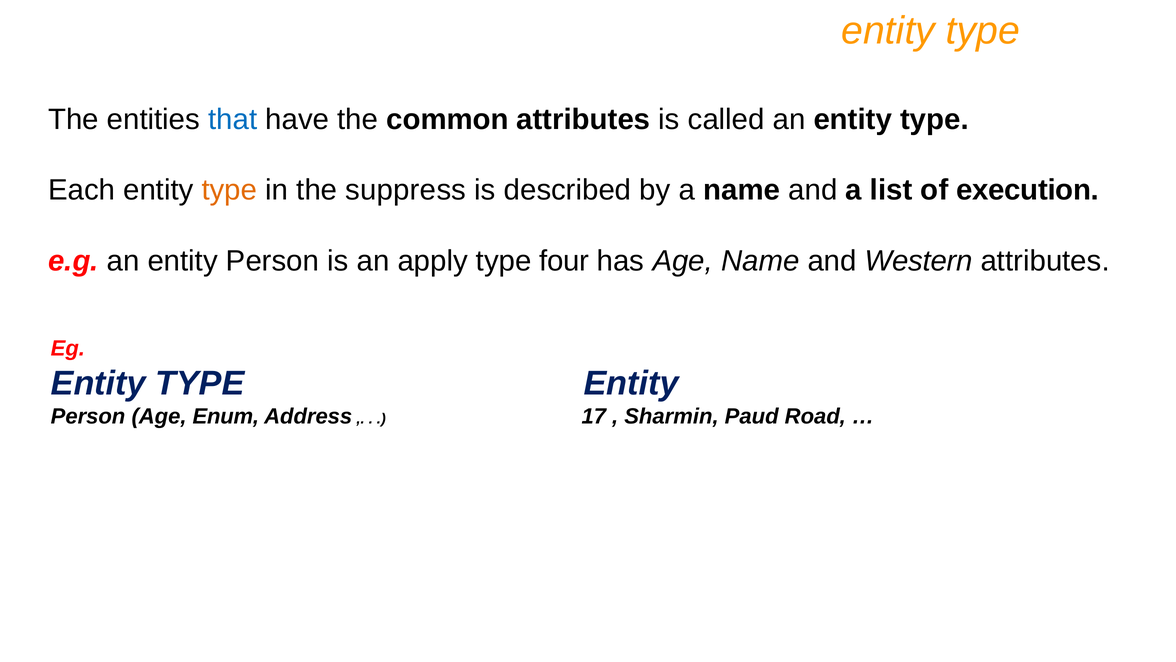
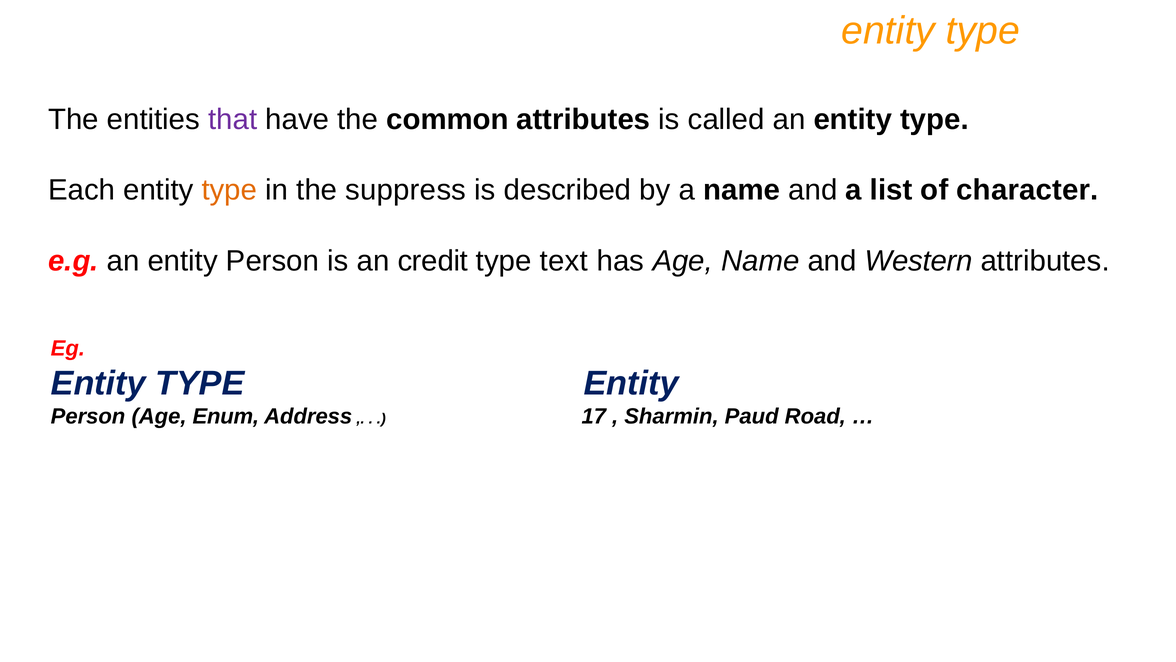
that colour: blue -> purple (233, 120)
execution: execution -> character (1027, 190)
apply: apply -> credit (433, 261)
four: four -> text (564, 261)
